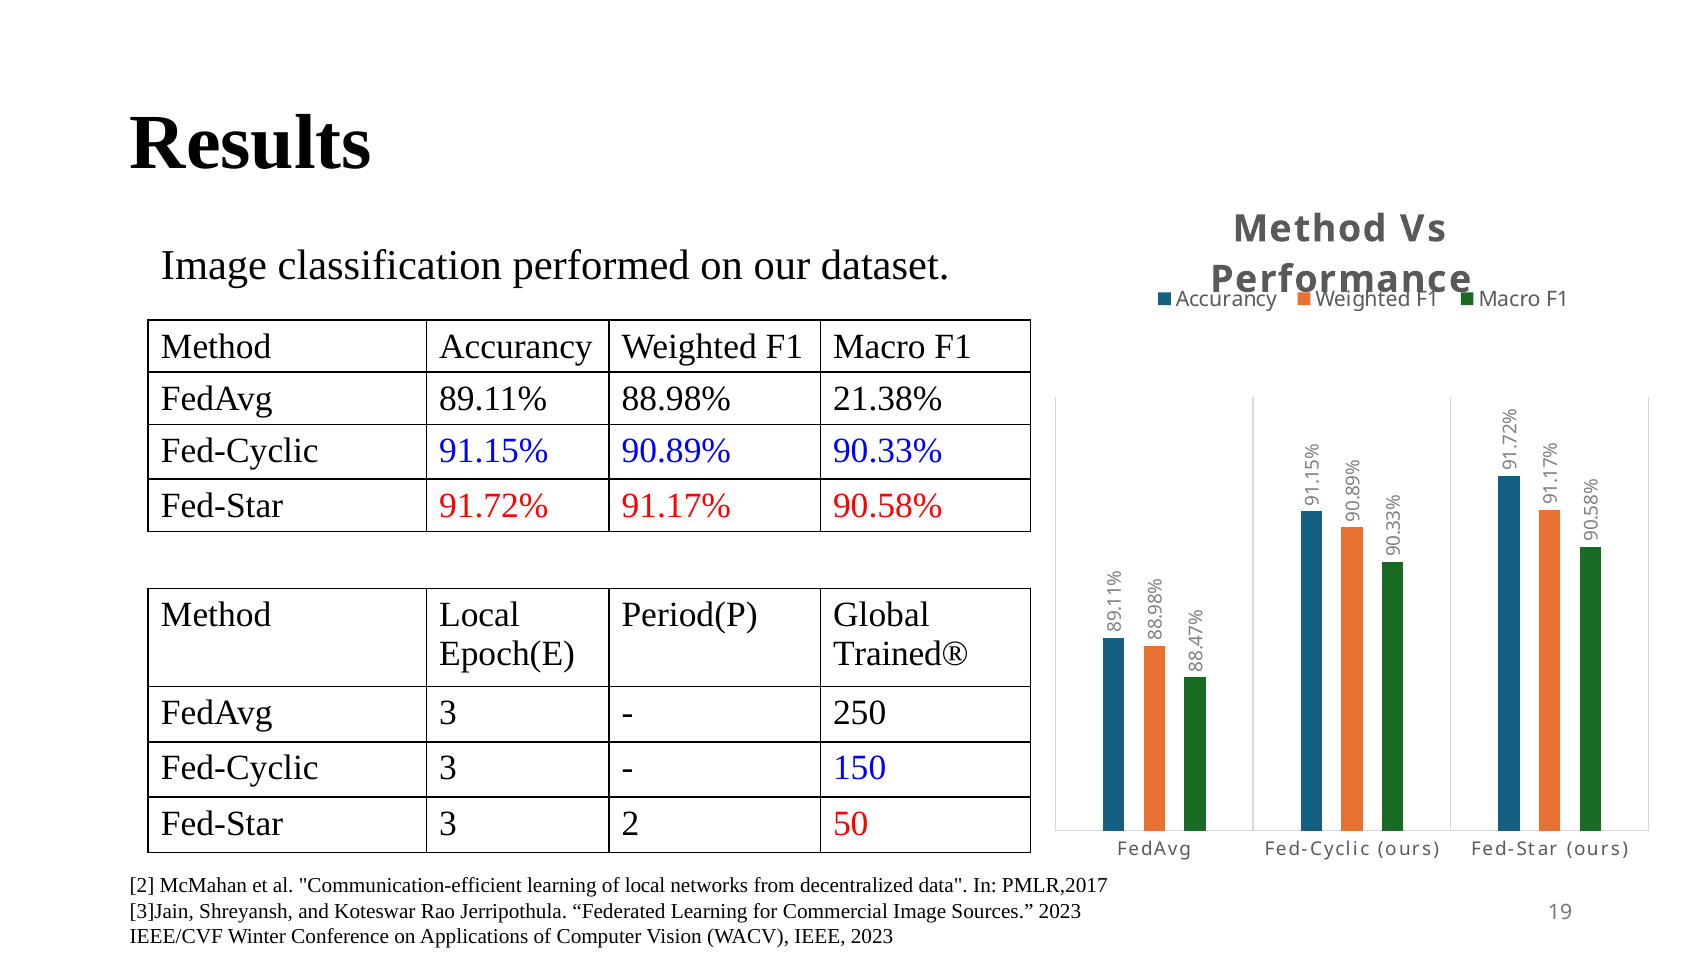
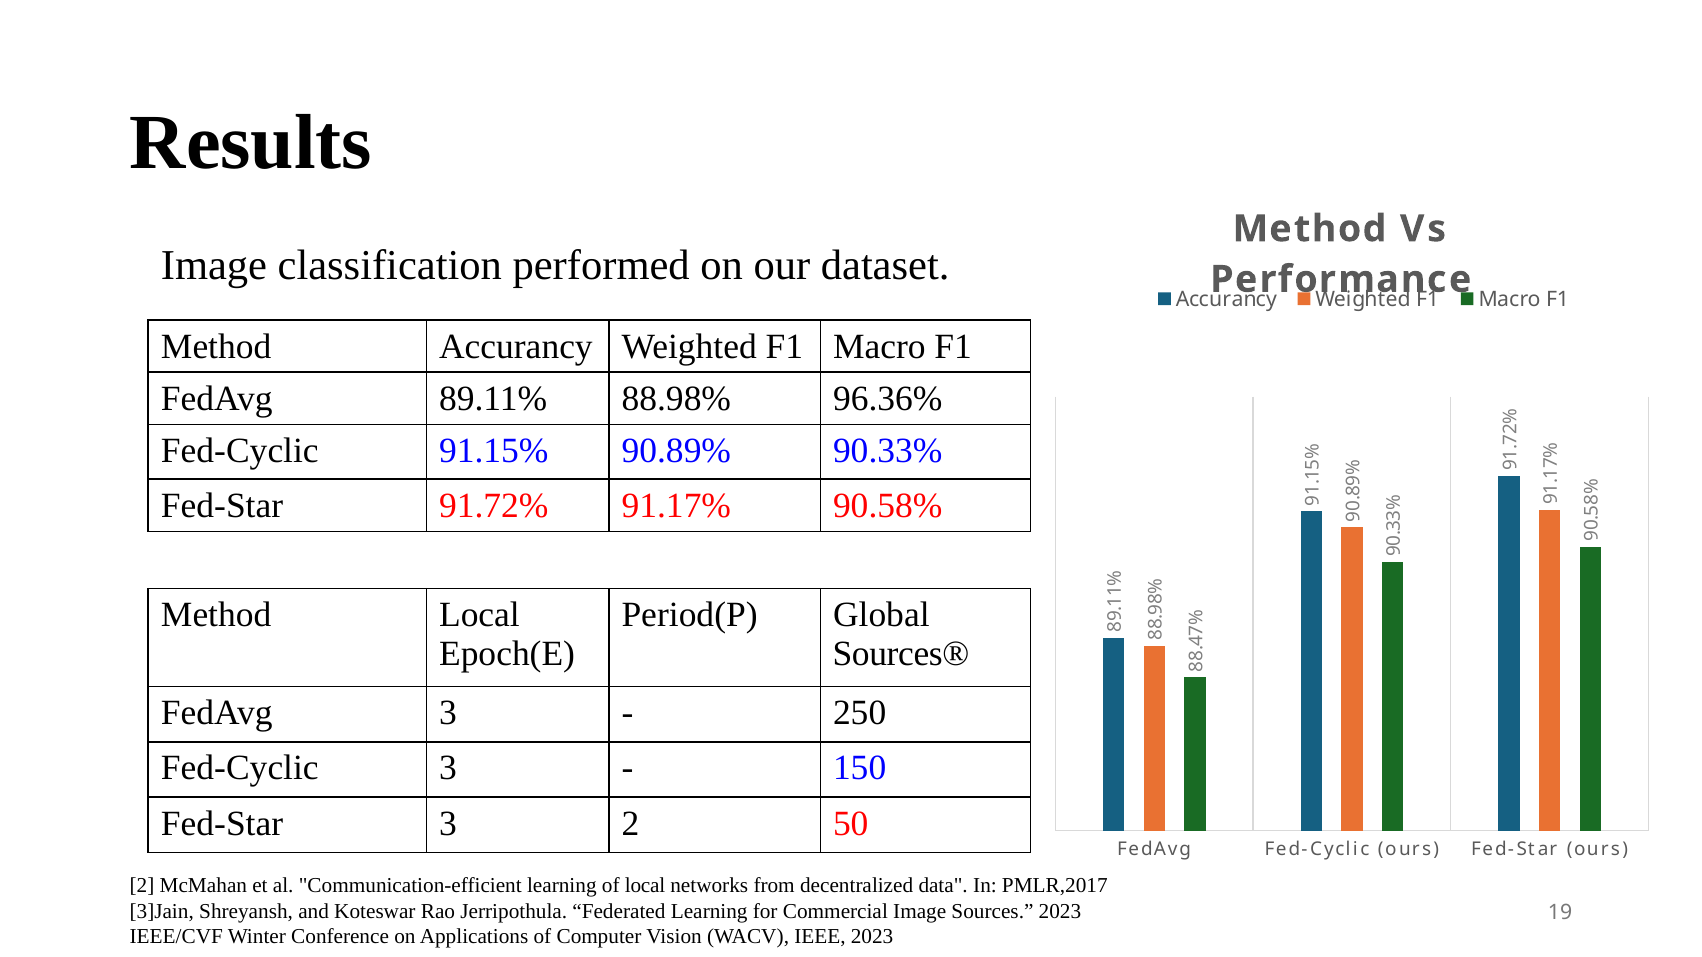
21.38%: 21.38% -> 96.36% (888, 399)
Trained®: Trained® -> Sources® (901, 655)
